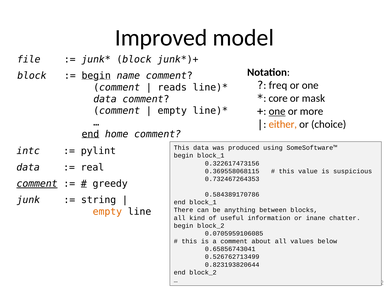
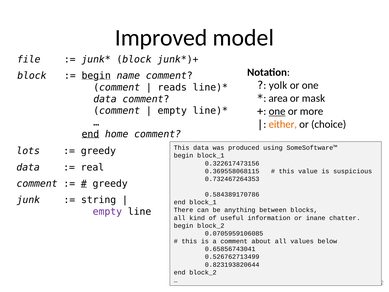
freq: freq -> yolk (278, 85)
core: core -> area (278, 98)
intc: intc -> lots (28, 151)
pylint: pylint -> greedy (98, 151)
comment underline: present -> none (37, 184)
empty colour: orange -> purple (107, 212)
